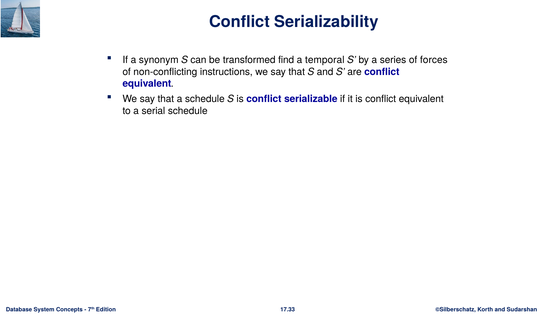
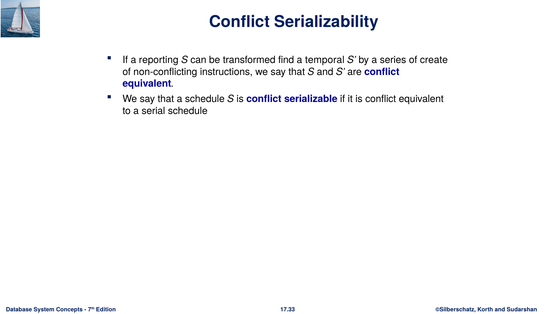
synonym: synonym -> reporting (159, 60)
forces: forces -> create (434, 60)
